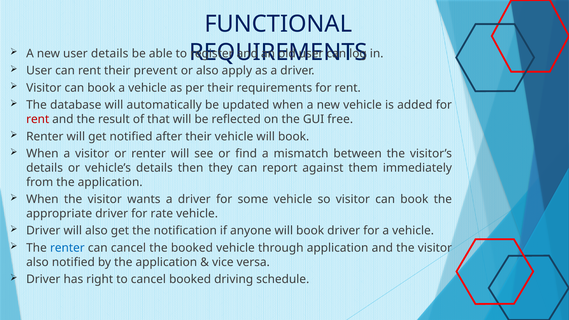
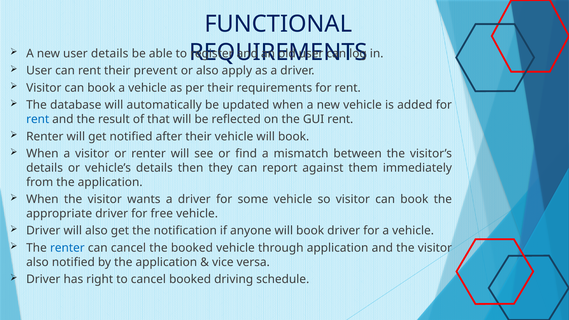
rent colour: red -> blue (38, 119)
GUI free: free -> rent (340, 119)
rate: rate -> free (162, 214)
